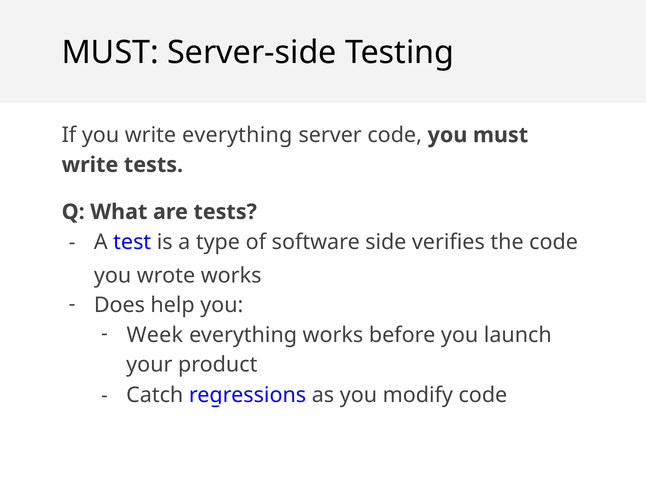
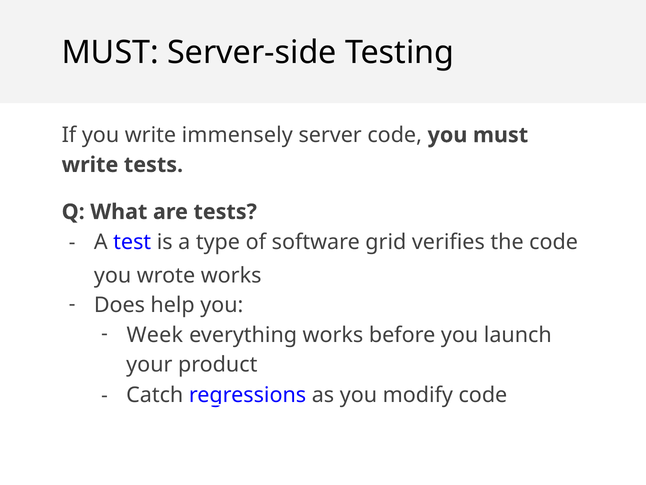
write everything: everything -> immensely (237, 135)
side: side -> grid (386, 242)
